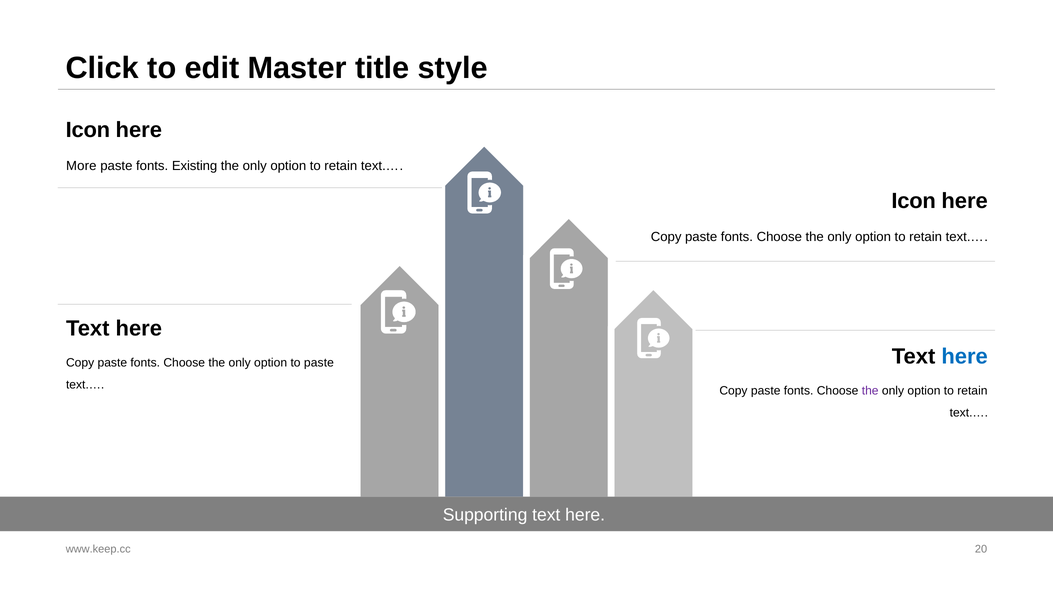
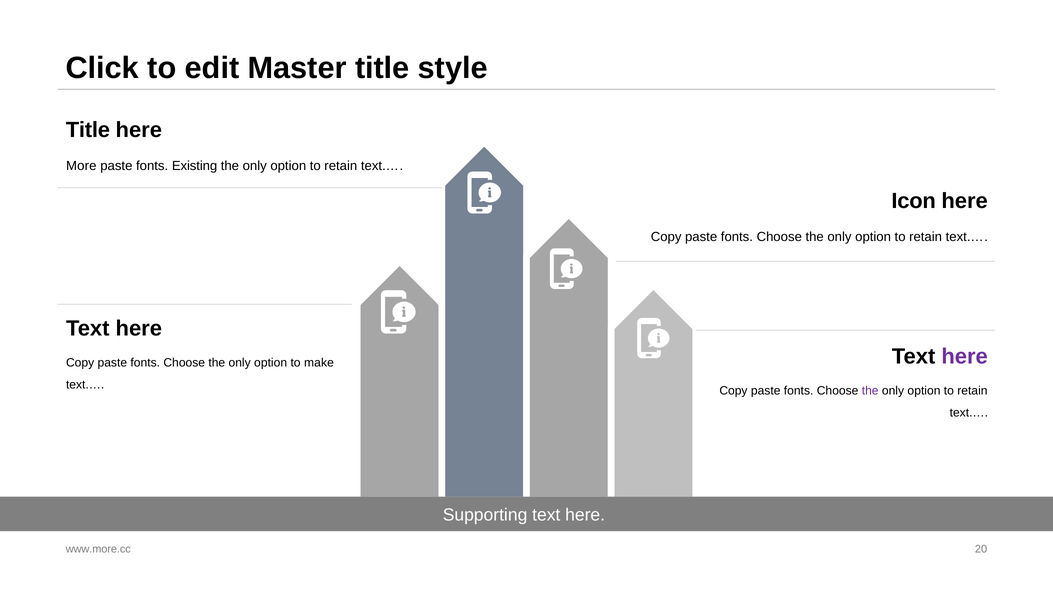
Icon: Icon -> Title (88, 130)
here colour: blue -> purple (965, 356)
to paste: paste -> make (319, 362)
www.keep.cc: www.keep.cc -> www.more.cc (98, 549)
